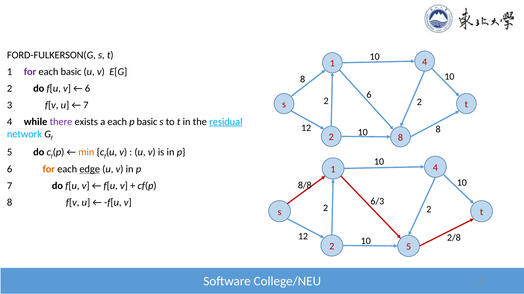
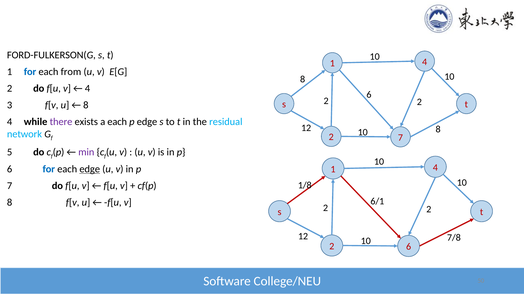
for colour: purple -> blue (30, 72)
each basic: basic -> from (71, 72)
6: 6 -> 4 (87, 89)
7: 7 -> 8 (86, 105)
p basic: basic -> edge (147, 122)
residual underline: present -> none (226, 122)
8: 8 -> 7 (400, 138)
min colour: orange -> purple (86, 153)
for colour: orange -> blue (49, 169)
8/8: 8/8 -> 1/8 (305, 186)
6/3: 6/3 -> 6/1 (377, 202)
2/8: 2/8 -> 7/8 (454, 238)
2 5: 5 -> 6 (409, 247)
